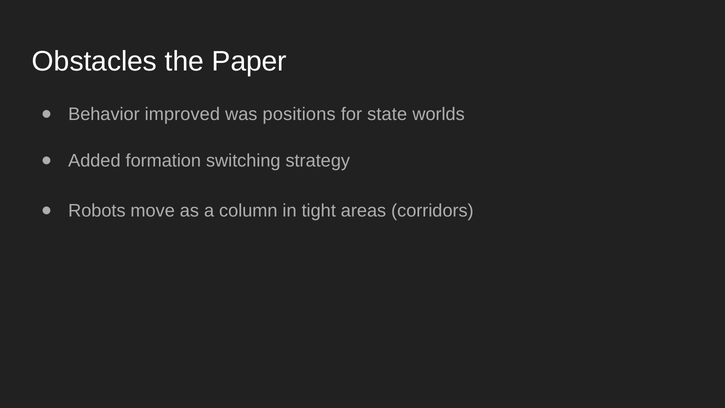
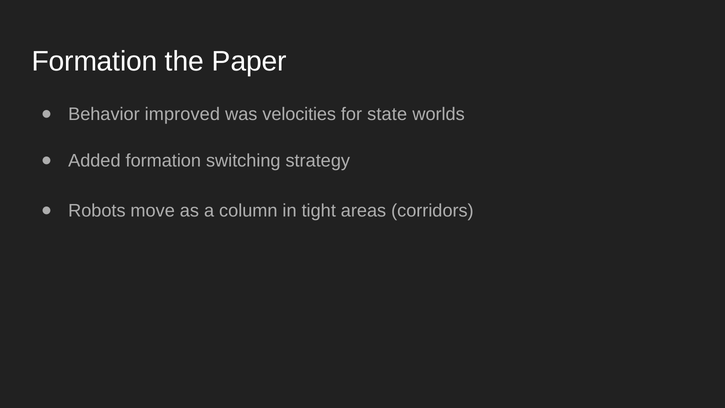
Obstacles: Obstacles -> Formation (95, 61)
positions: positions -> velocities (299, 114)
